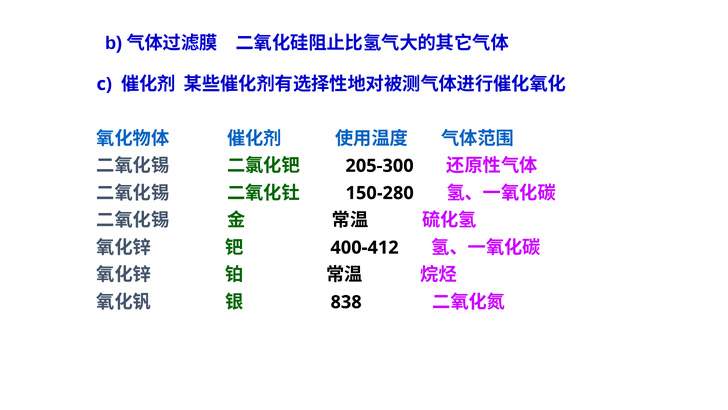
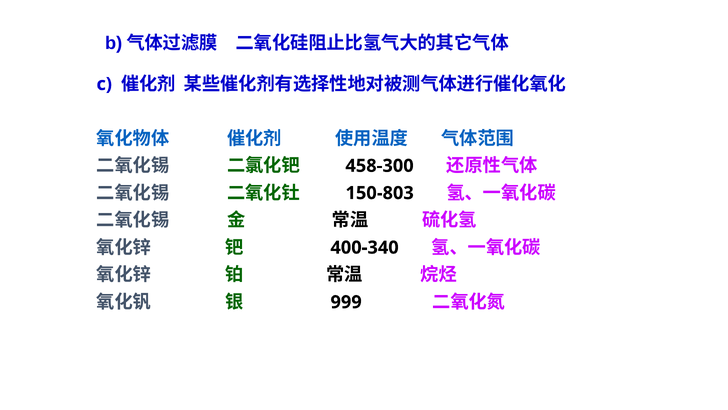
205-300: 205-300 -> 458-300 (380, 166)
150-280: 150-280 -> 150-803 (380, 193)
400-412: 400-412 -> 400-340 (365, 247)
838: 838 -> 999 (346, 302)
